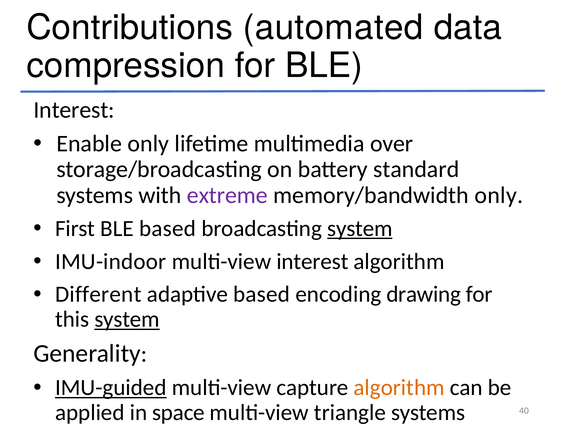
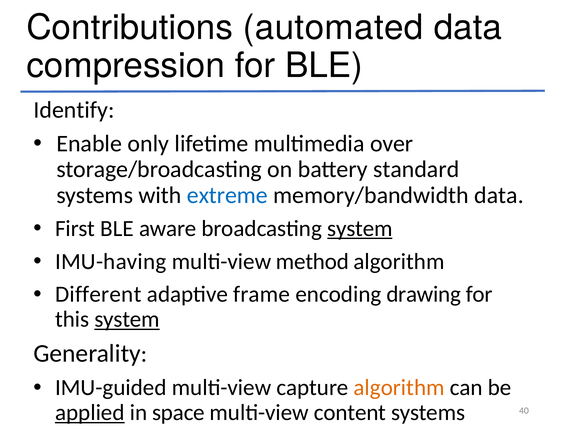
Interest: Interest -> Identify (74, 110)
extreme colour: purple -> blue (227, 195)
memory/bandwidth only: only -> data (499, 195)
BLE based: based -> aware (168, 229)
IMU-indoor: IMU-indoor -> IMU-having (111, 262)
multi-view interest: interest -> method (312, 262)
adaptive based: based -> frame (262, 295)
IMU-guided underline: present -> none (111, 388)
applied underline: none -> present (90, 413)
triangle: triangle -> content (350, 413)
